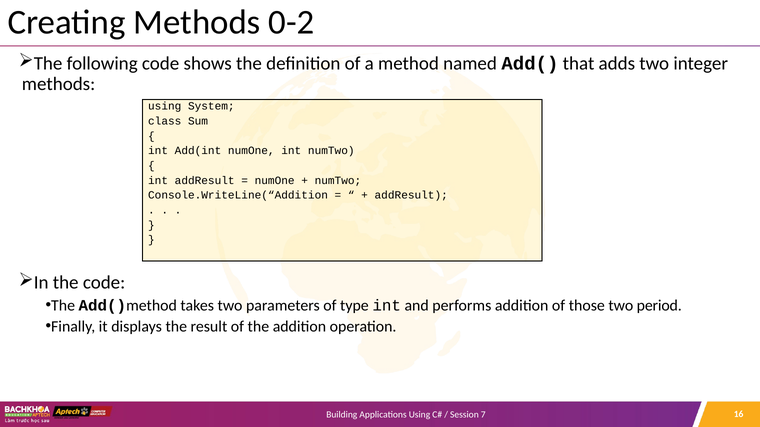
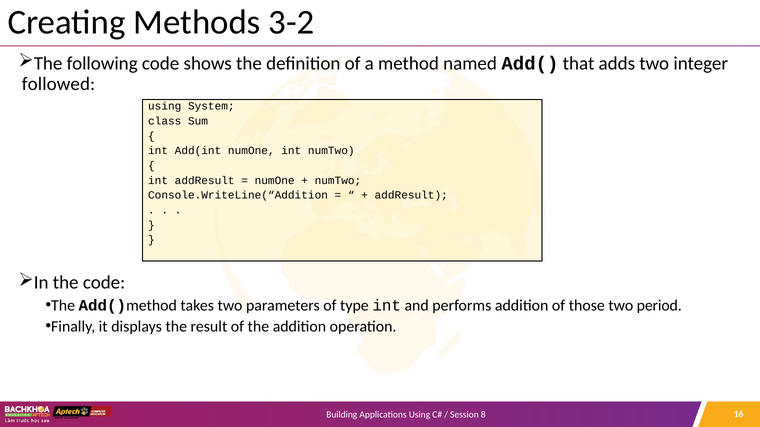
0-2: 0-2 -> 3-2 (291, 22)
methods: methods -> followed (58, 84)
7: 7 -> 8 (483, 415)
